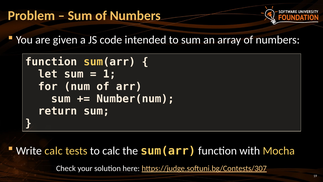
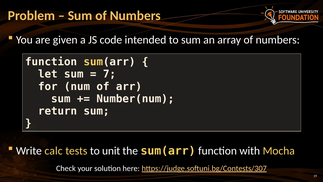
1: 1 -> 7 (109, 74)
to calc: calc -> unit (111, 151)
